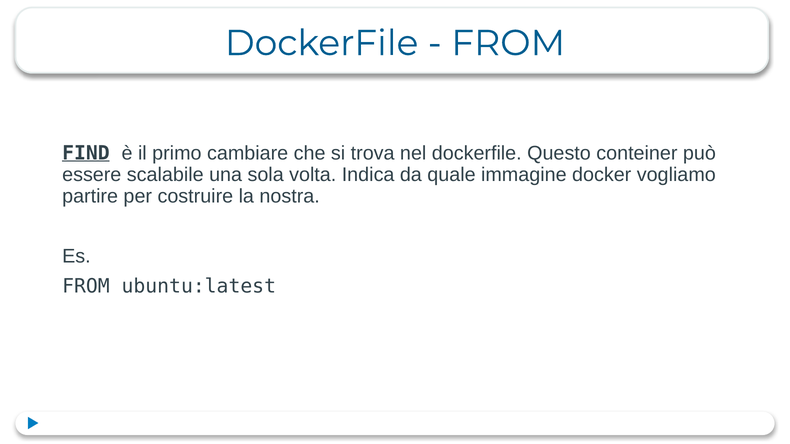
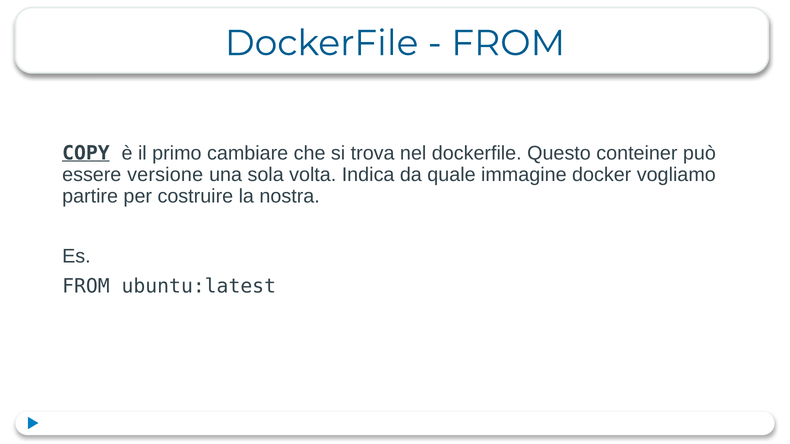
FIND: FIND -> COPY (86, 154)
scalabile: scalabile -> versione (165, 175)
